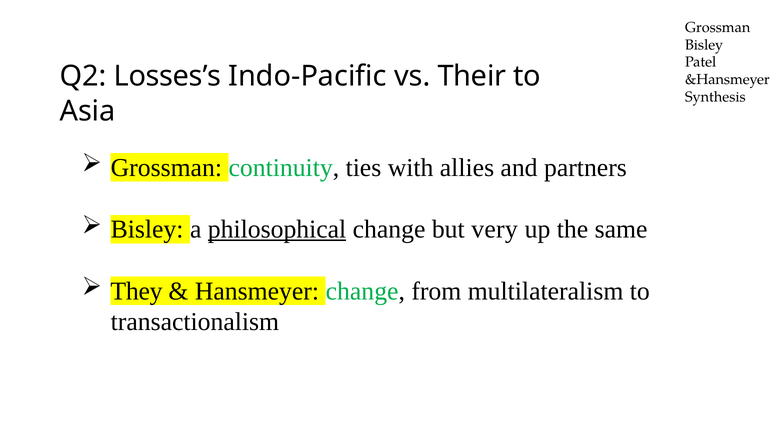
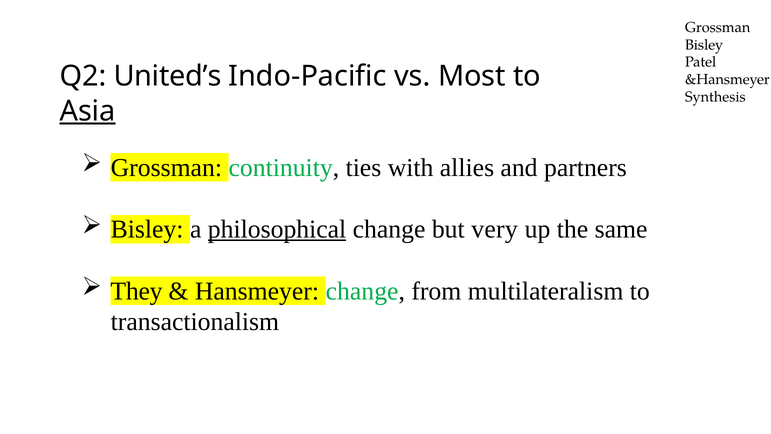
Losses’s: Losses’s -> United’s (167, 76)
Their: Their -> Most (472, 76)
Asia underline: none -> present (88, 111)
